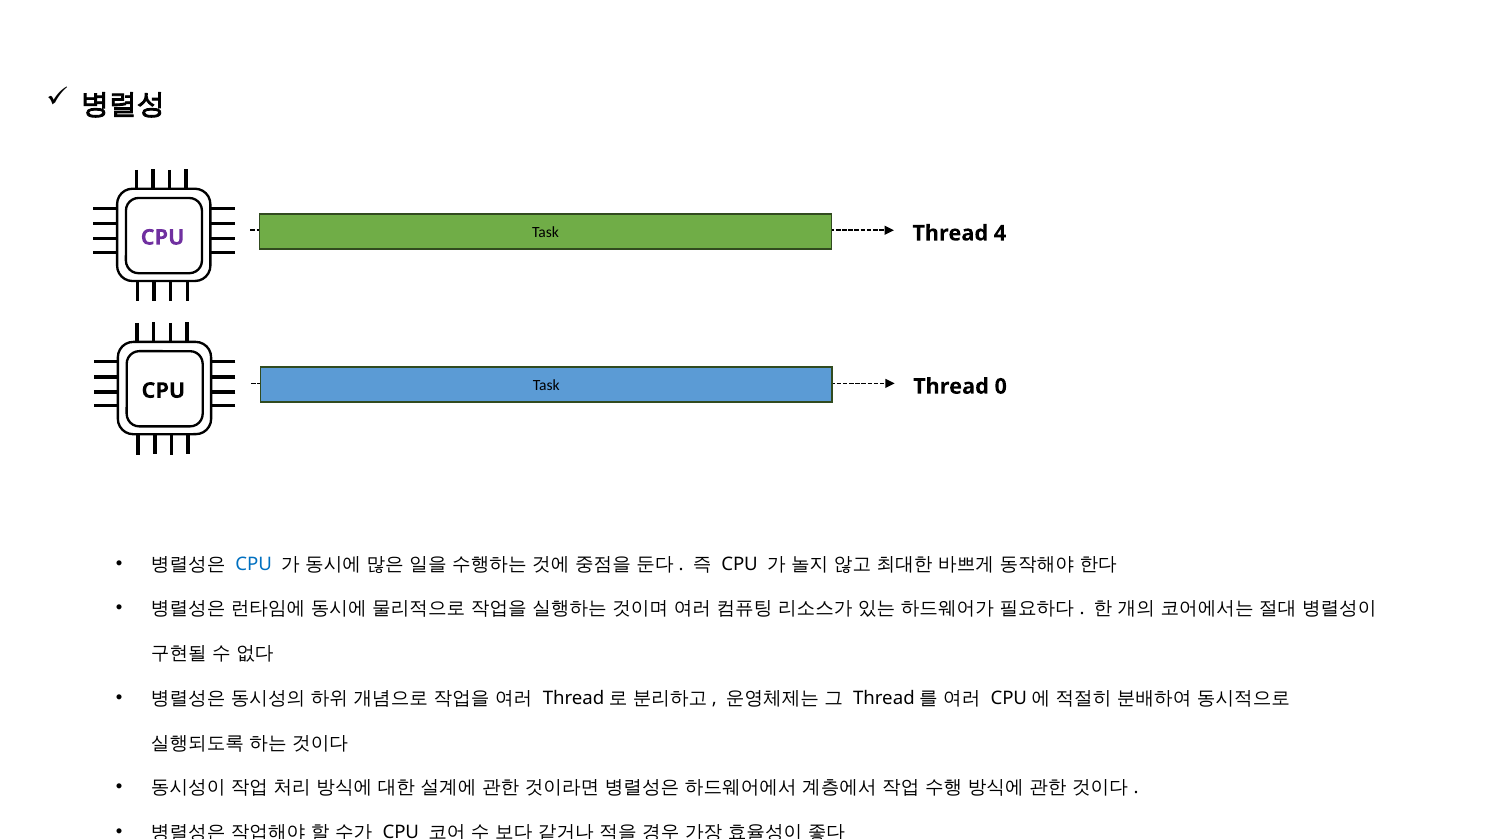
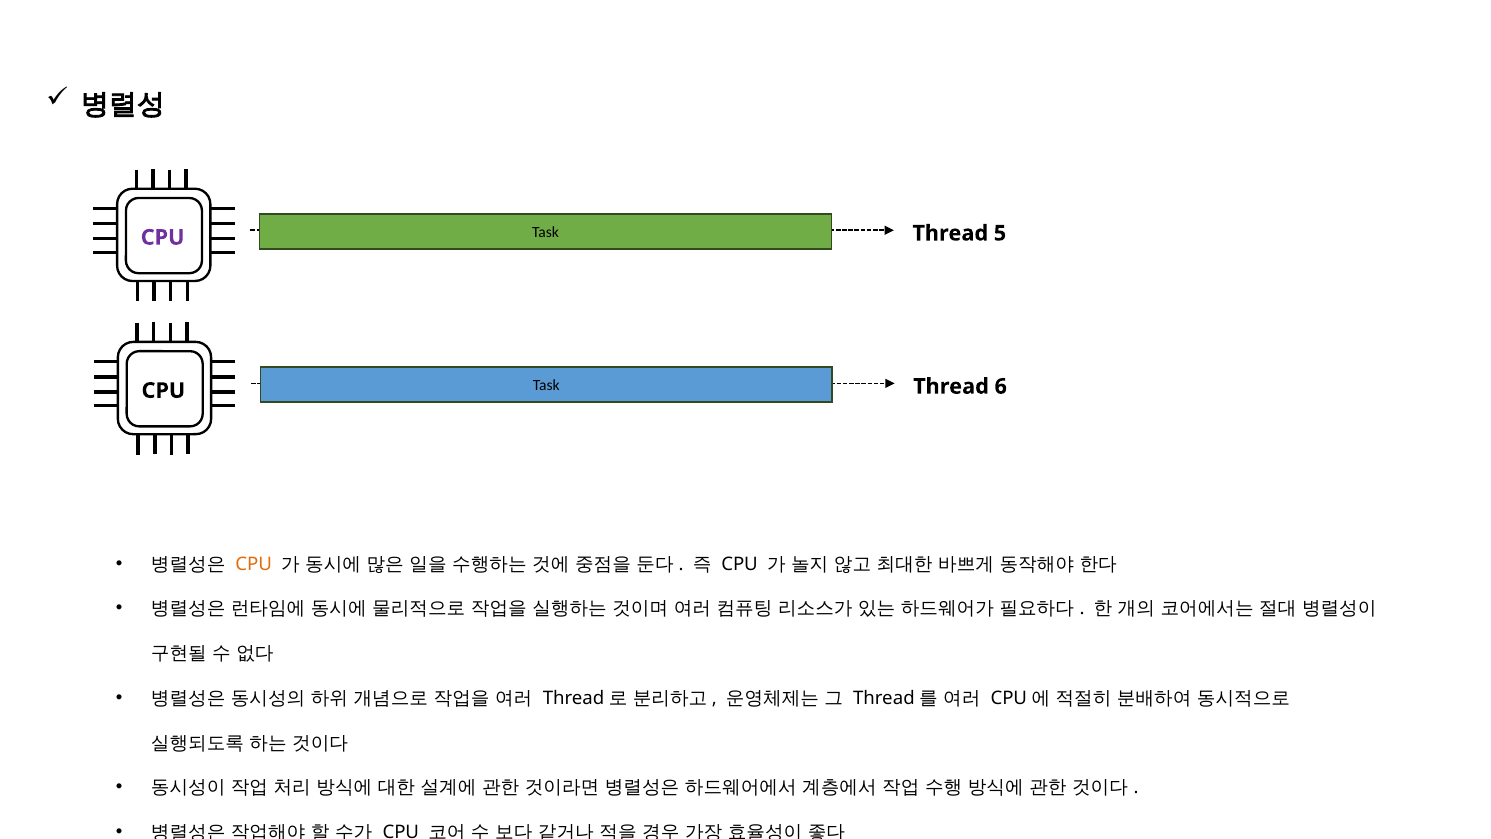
4: 4 -> 5 (1000, 233)
0: 0 -> 6 (1001, 386)
CPU colour: blue -> orange (254, 564)
